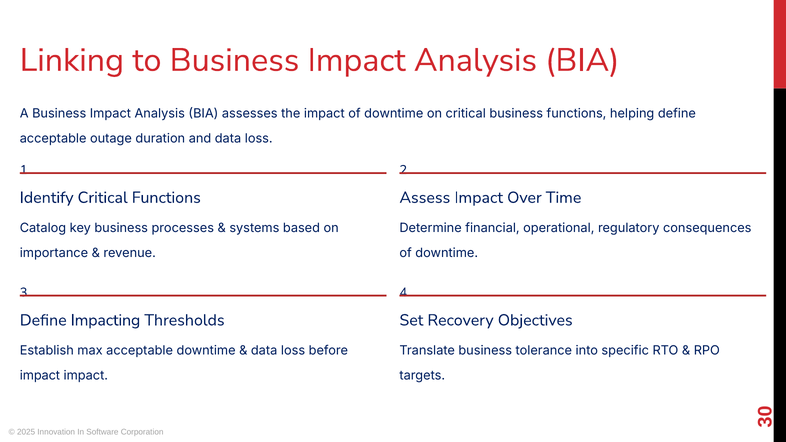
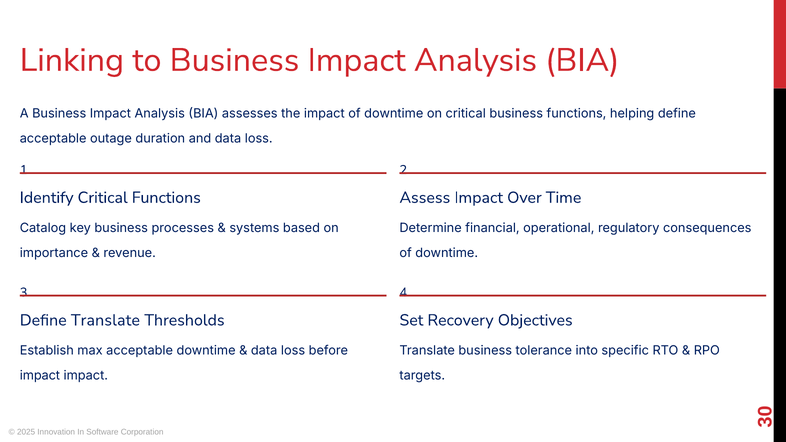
Define Impacting: Impacting -> Translate (105, 320)
